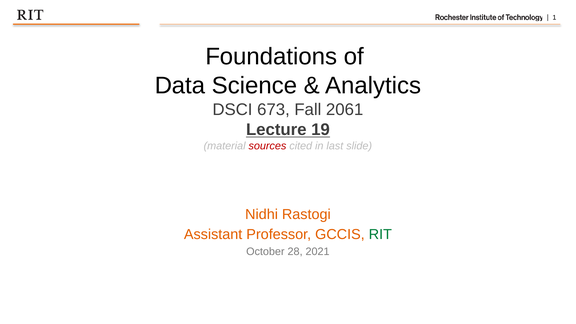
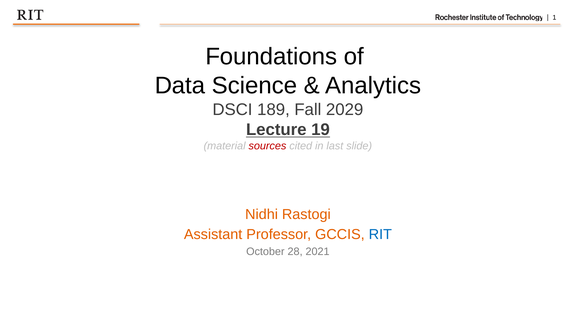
673: 673 -> 189 (273, 110)
2061: 2061 -> 2029 (345, 110)
RIT colour: green -> blue (380, 235)
